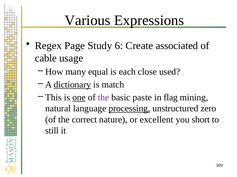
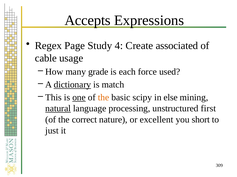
Various: Various -> Accepts (88, 20)
6: 6 -> 4 (119, 46)
equal: equal -> grade (98, 72)
close: close -> force (147, 72)
the colour: purple -> orange (104, 98)
paste: paste -> scipy (142, 98)
flag: flag -> else (171, 98)
natural underline: none -> present (58, 109)
processing underline: present -> none (129, 109)
zero: zero -> first (208, 109)
still: still -> just (52, 131)
